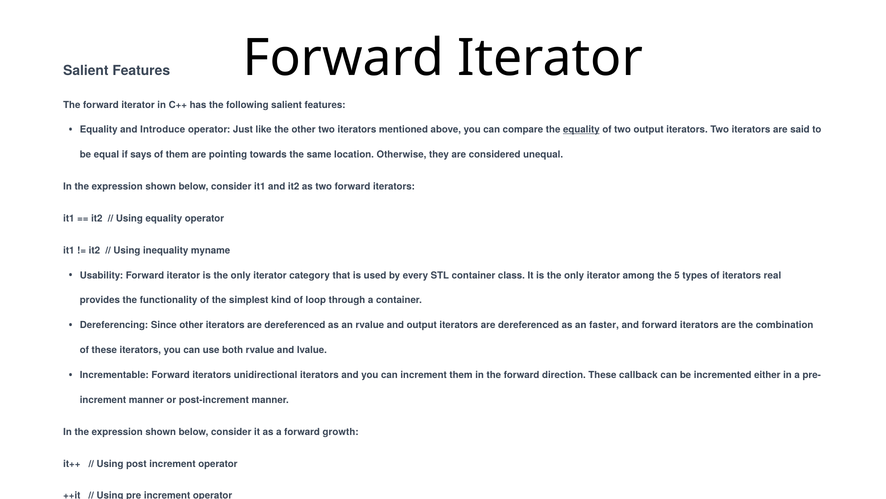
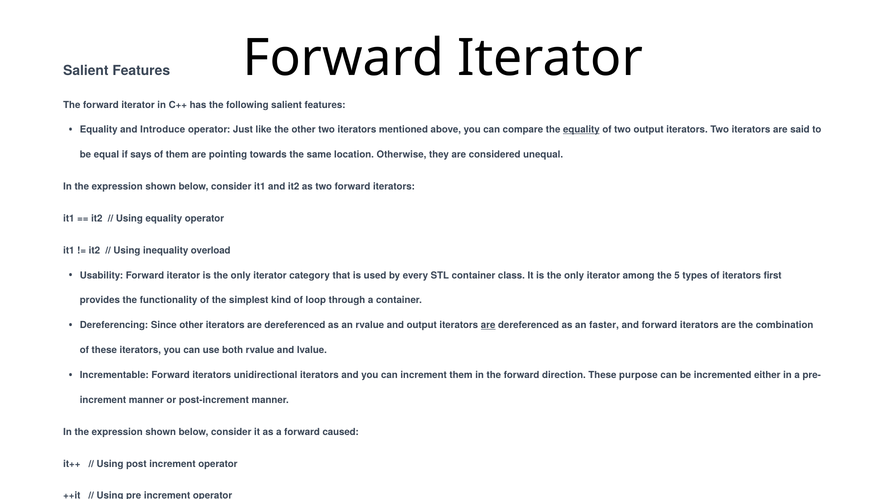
myname: myname -> overload (211, 250)
real: real -> first (773, 275)
are underline: none -> present (488, 325)
callback: callback -> purpose (638, 375)
growth: growth -> caused (341, 431)
